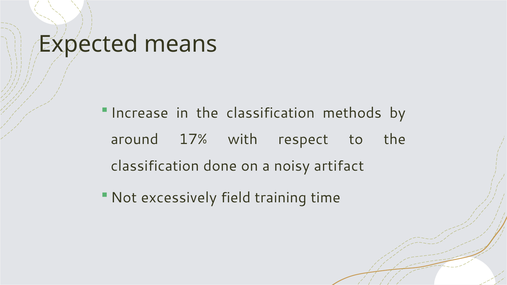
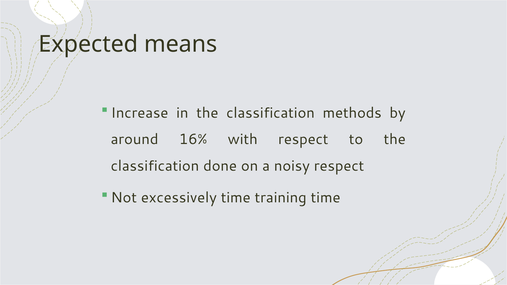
17%: 17% -> 16% (193, 139)
noisy artifact: artifact -> respect (339, 166)
excessively field: field -> time (236, 198)
